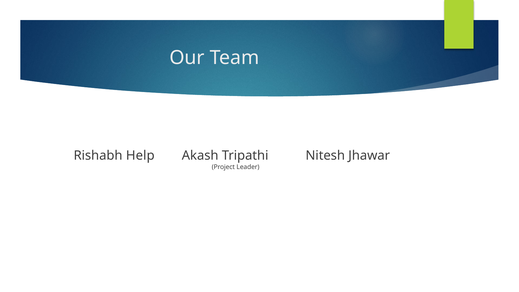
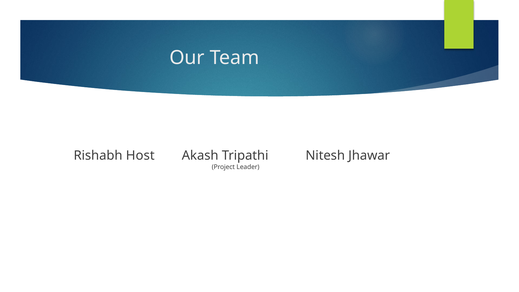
Help: Help -> Host (140, 156)
